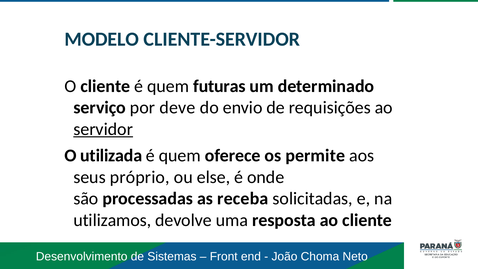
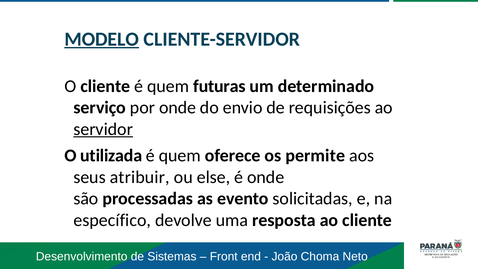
MODELO underline: none -> present (102, 39)
por deve: deve -> onde (178, 108)
próprio: próprio -> atribuir (140, 177)
receba: receba -> evento (243, 199)
utilizamos: utilizamos -> específico (112, 220)
